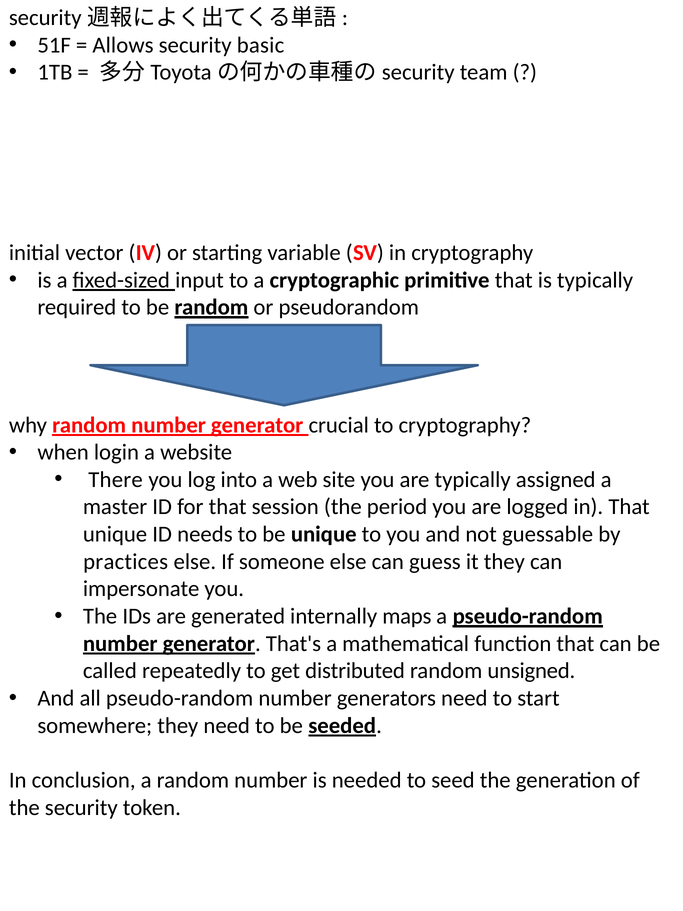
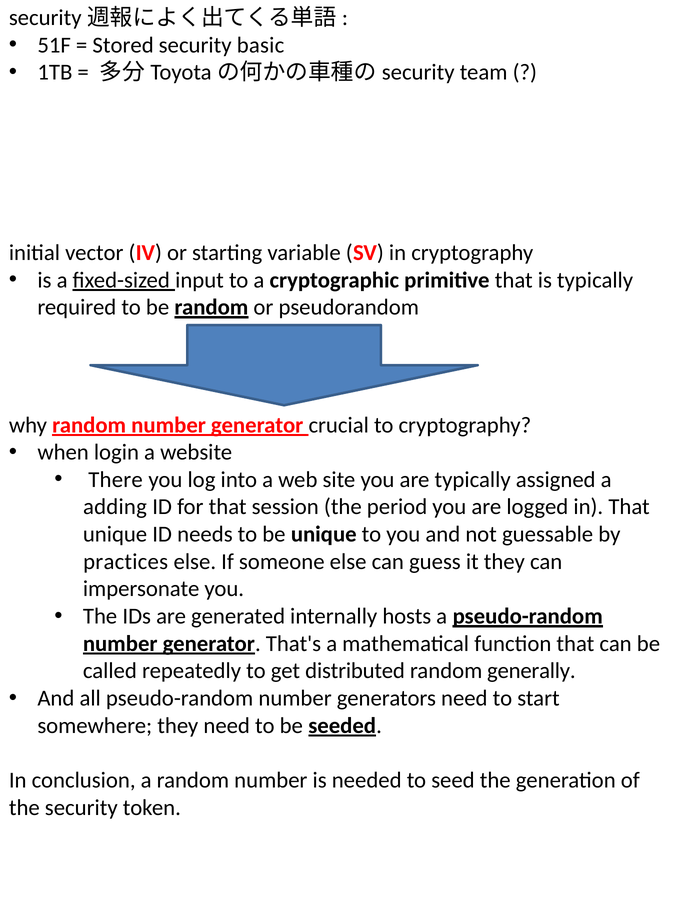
Allows: Allows -> Stored (123, 45)
master: master -> adding (115, 507)
maps: maps -> hosts (407, 616)
unsigned: unsigned -> generally (531, 671)
